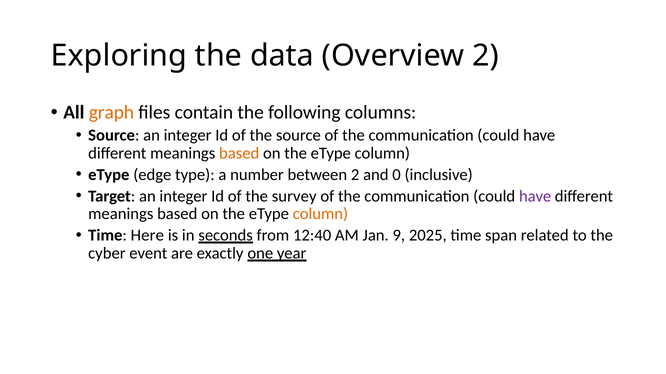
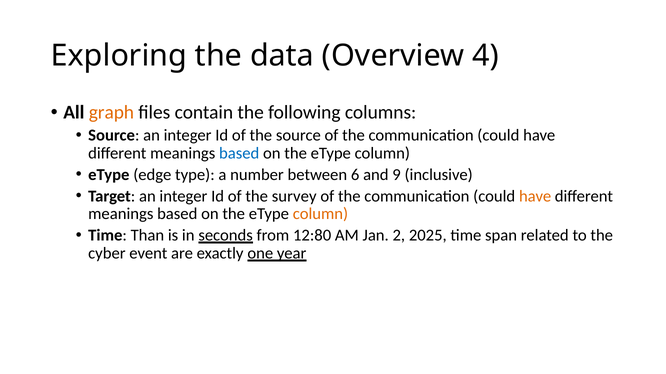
Overview 2: 2 -> 4 (486, 56)
based colour: orange -> blue (239, 153)
between 2: 2 -> 6 (355, 175)
0: 0 -> 9 (397, 175)
have colour: purple -> orange (535, 196)
Here: Here -> Than (147, 236)
12:40: 12:40 -> 12:80 (312, 236)
9: 9 -> 2 (399, 236)
